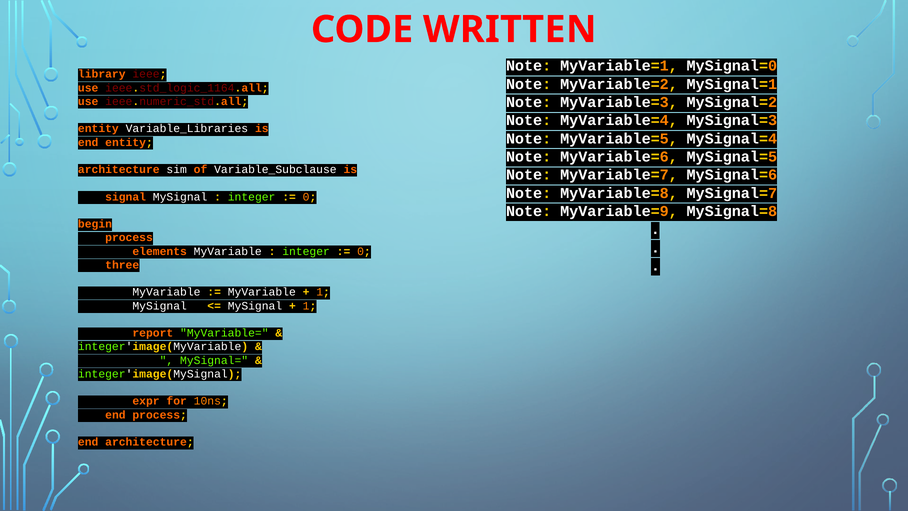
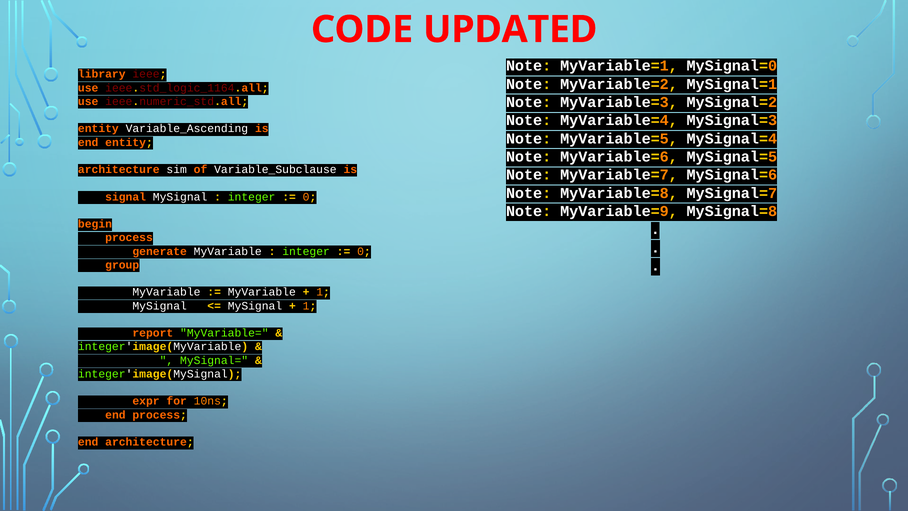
WRITTEN: WRITTEN -> UPDATED (510, 30)
Variable_Libraries: Variable_Libraries -> Variable_Ascending (187, 129)
elements: elements -> generate (160, 251)
three: three -> group (122, 265)
